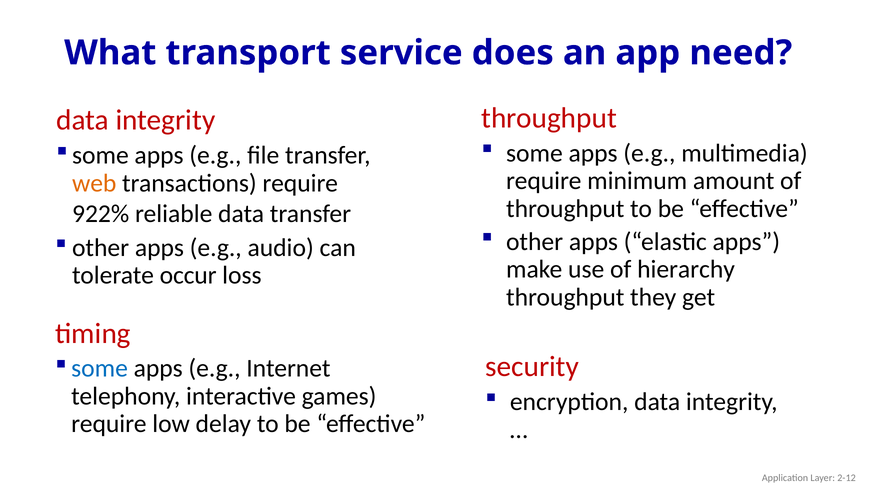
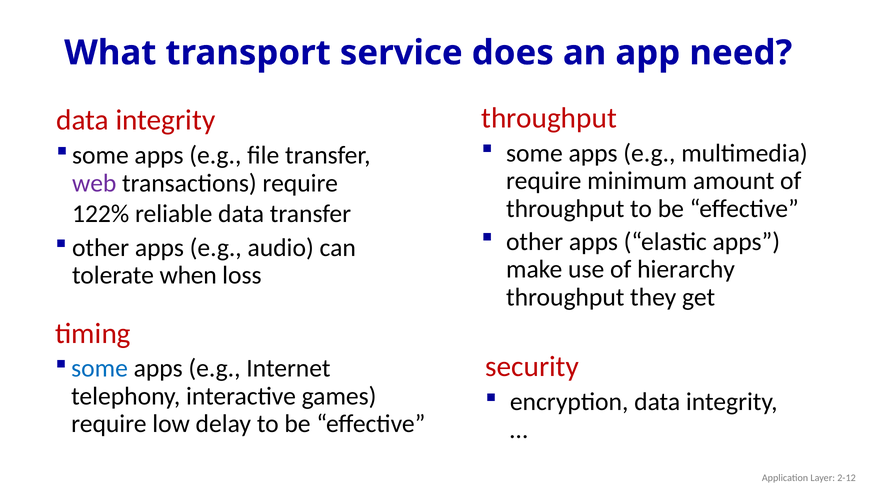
web colour: orange -> purple (94, 183)
922%: 922% -> 122% (101, 214)
occur: occur -> when (188, 276)
